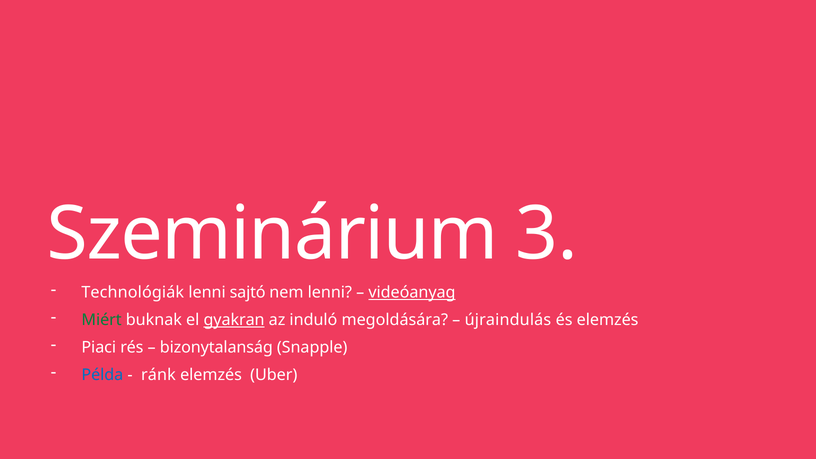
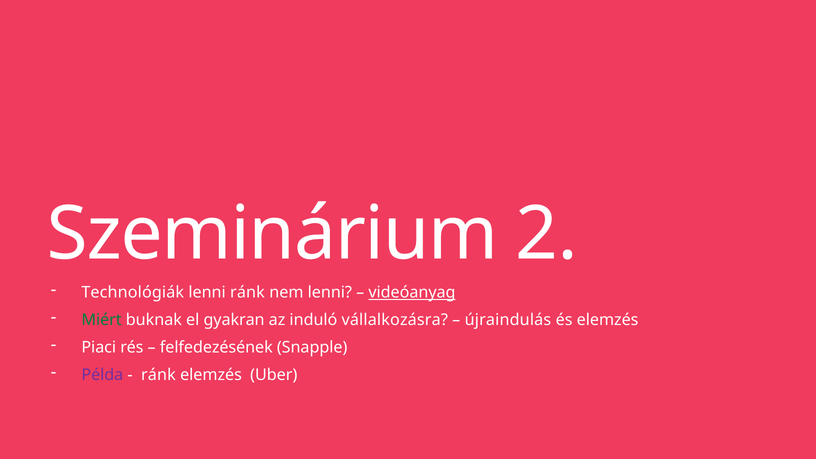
3: 3 -> 2 (547, 234)
lenni sajtó: sajtó -> ránk (247, 292)
gyakran underline: present -> none (234, 320)
megoldására: megoldására -> vállalkozásra (395, 320)
bizonytalanság: bizonytalanság -> felfedezésének (216, 348)
Példa colour: blue -> purple (102, 375)
